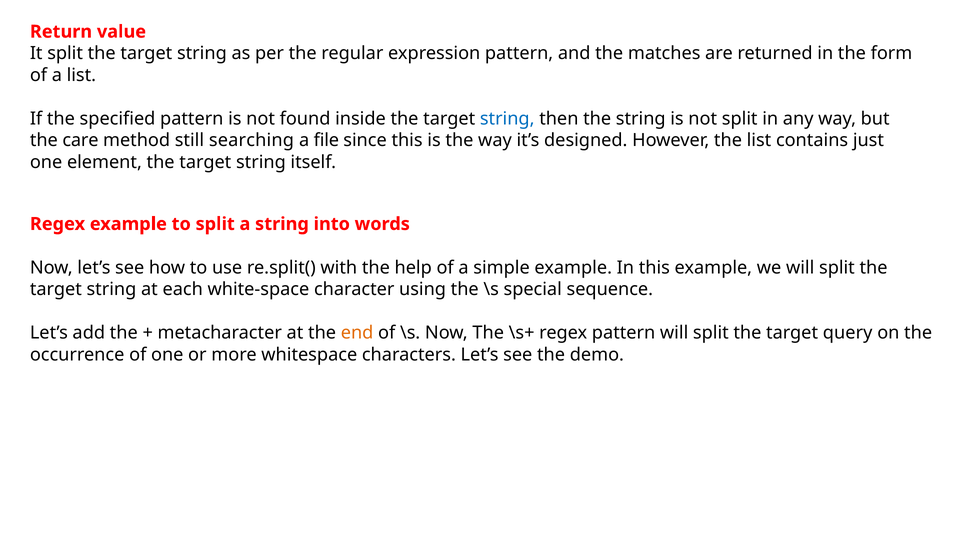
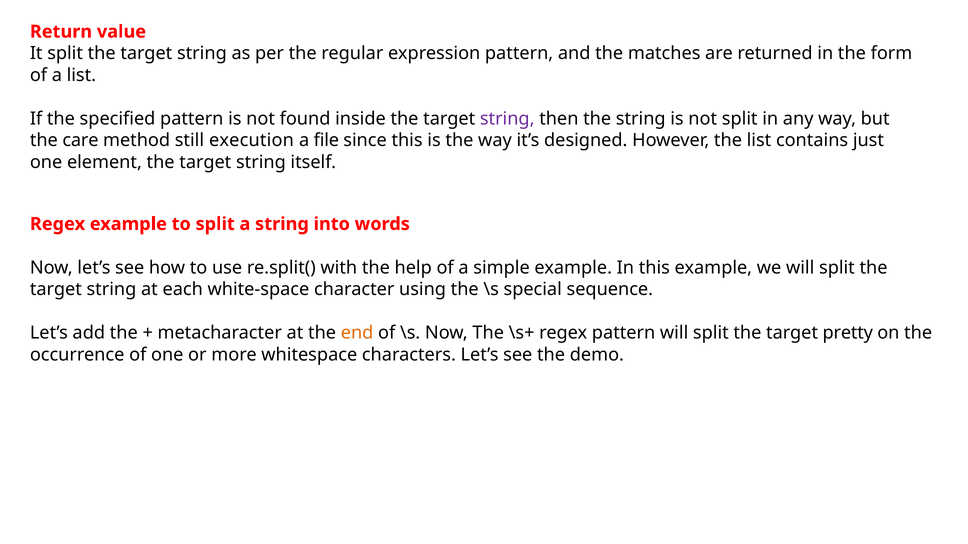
string colour: blue -> purple (507, 119)
searching: searching -> execution (251, 141)
query: query -> pretty (848, 333)
